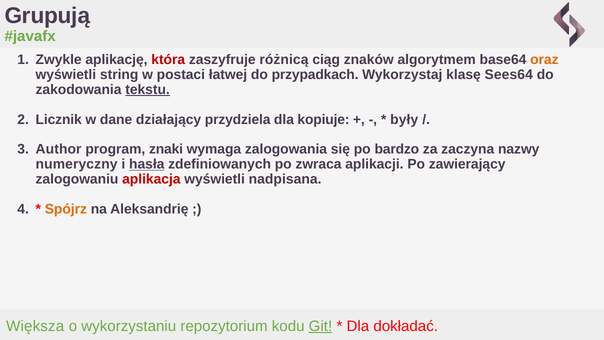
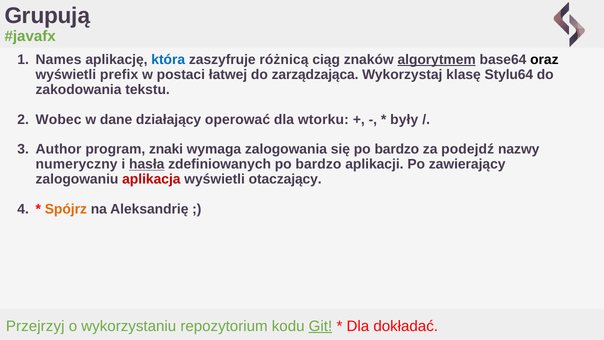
Zwykle: Zwykle -> Names (59, 60)
która colour: red -> blue (168, 60)
algorytmem underline: none -> present (437, 60)
oraz colour: orange -> black (544, 60)
string: string -> prefix (119, 75)
przypadkach: przypadkach -> zarządzająca (315, 75)
Sees64: Sees64 -> Stylu64 (509, 75)
tekstu underline: present -> none (148, 90)
Licznik: Licznik -> Wobec (59, 119)
przydziela: przydziela -> operować (238, 119)
kopiuje: kopiuje -> wtorku (323, 119)
zaczyna: zaczyna -> podejdź (468, 149)
zdefiniowanych po zwraca: zwraca -> bardzo (318, 164)
nadpisana: nadpisana -> otaczający (285, 179)
Większa: Większa -> Przejrzyj (35, 326)
